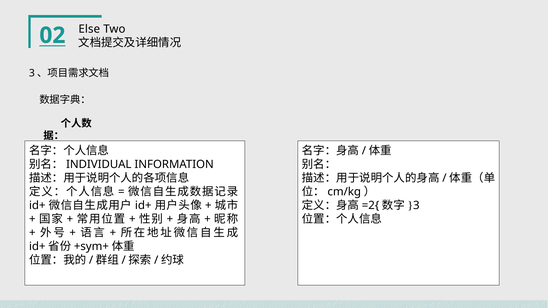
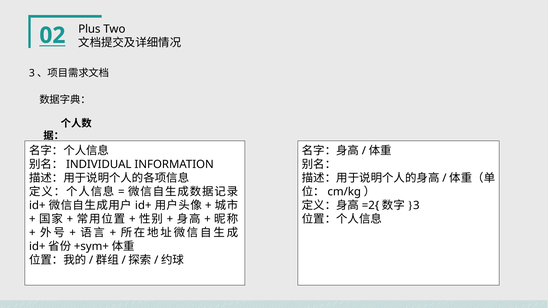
Else: Else -> Plus (89, 29)
